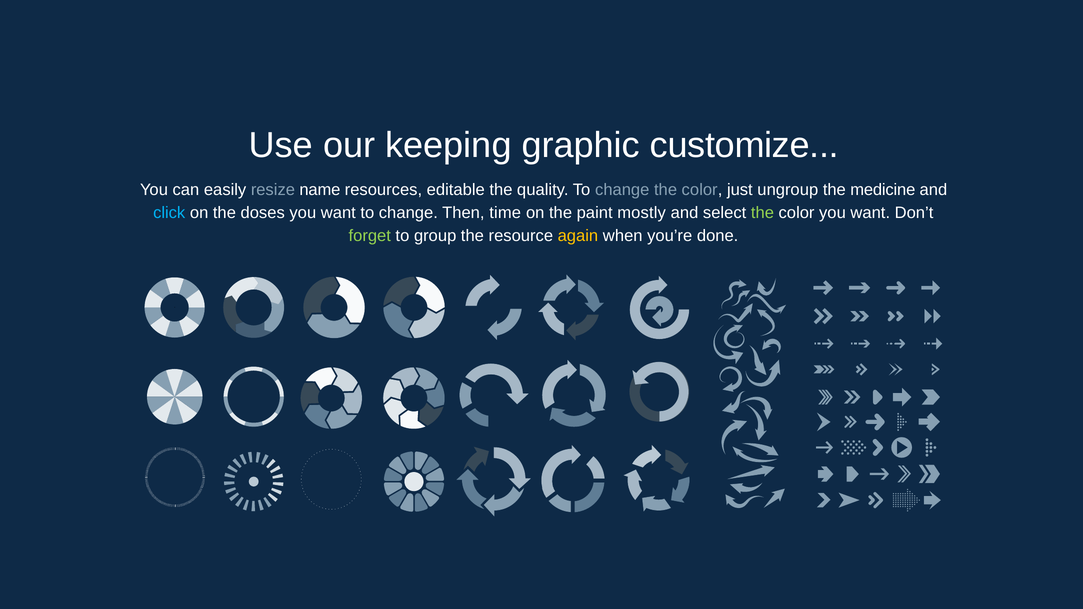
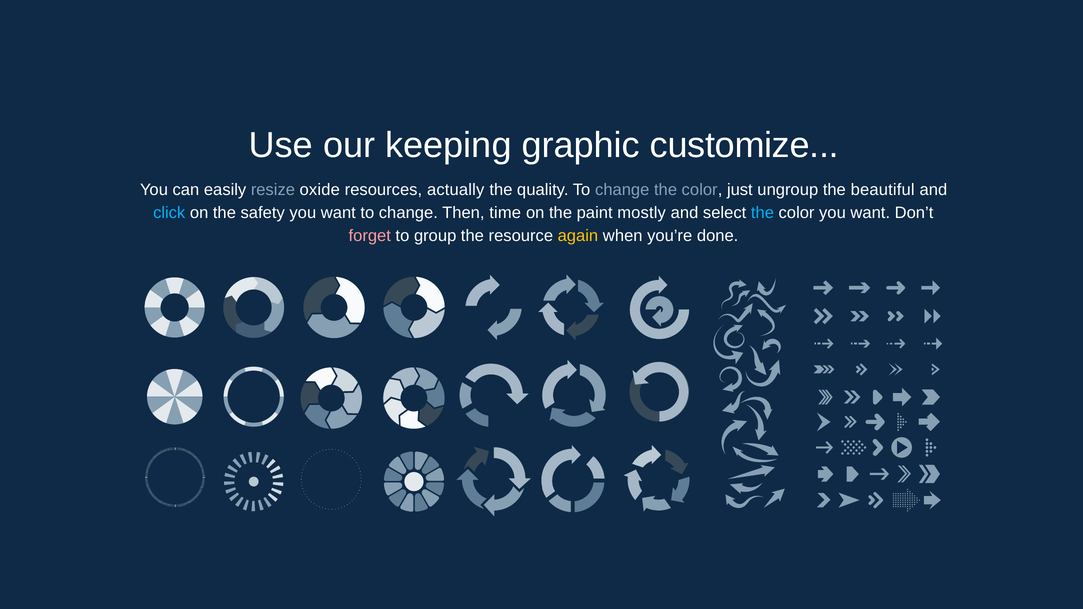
name: name -> oxide (320, 190)
editable: editable -> actually (456, 190)
medicine: medicine -> beautiful (883, 190)
doses: doses -> safety (263, 213)
the colour: light green -> light blue (762, 213)
forget colour: light green -> pink (370, 236)
